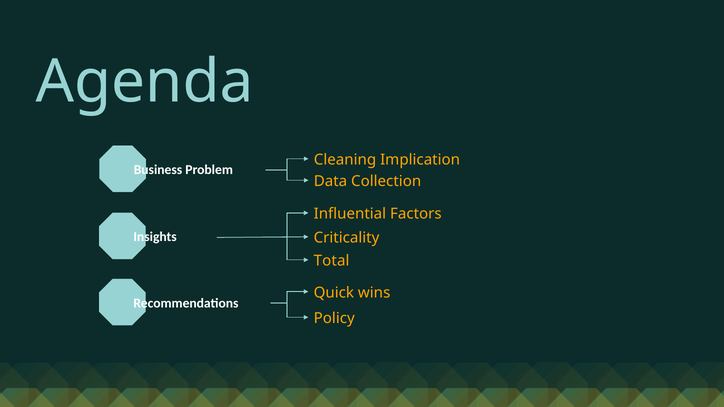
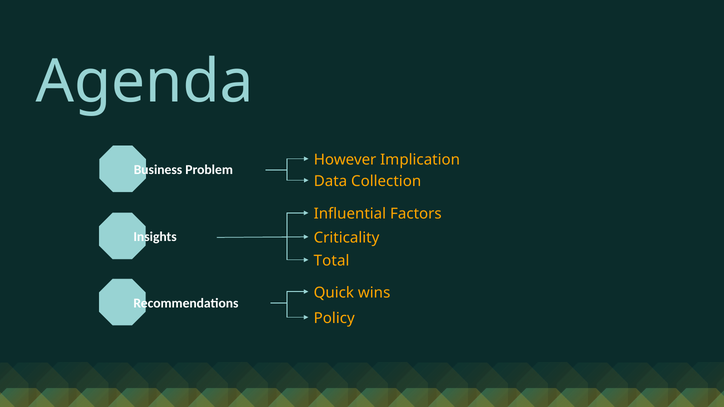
Cleaning: Cleaning -> However (345, 160)
